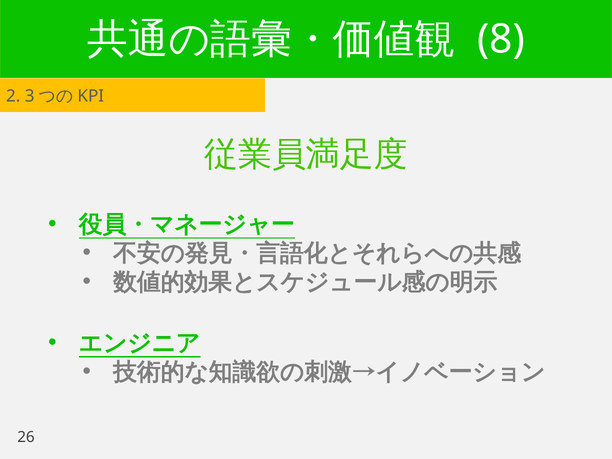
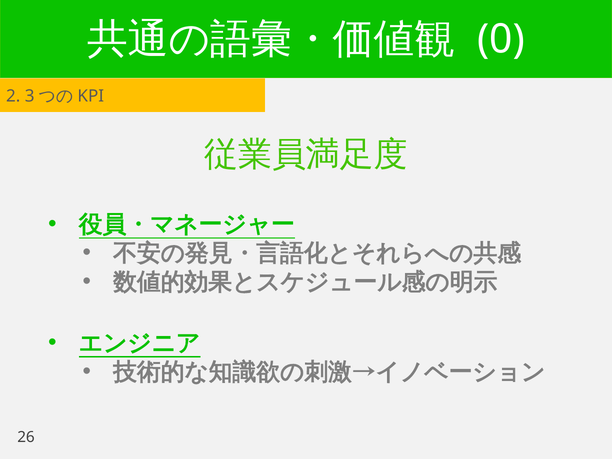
8: 8 -> 0 (501, 39)
